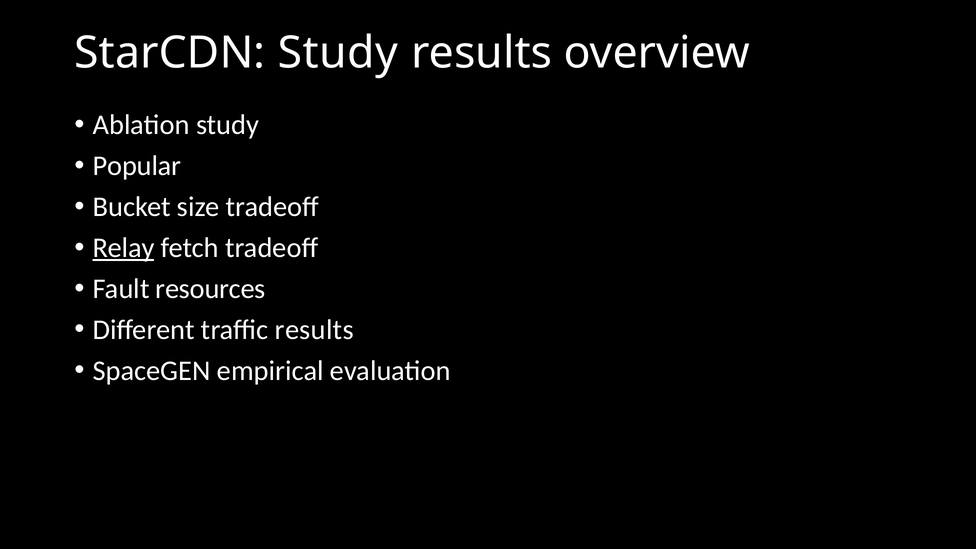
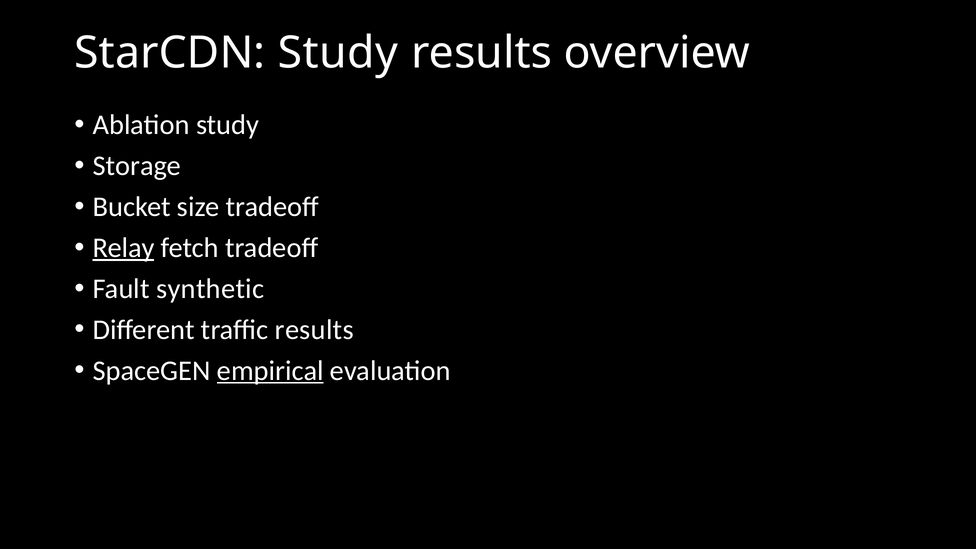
Popular: Popular -> Storage (137, 166)
resources: resources -> synthetic (210, 289)
empirical underline: none -> present (270, 371)
